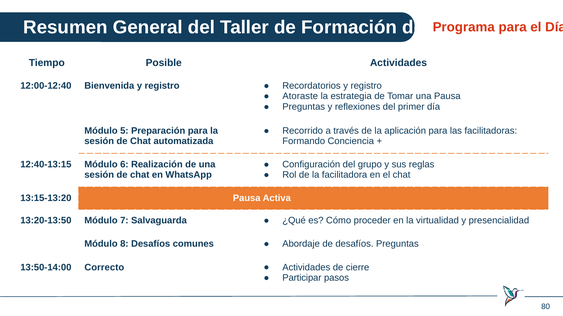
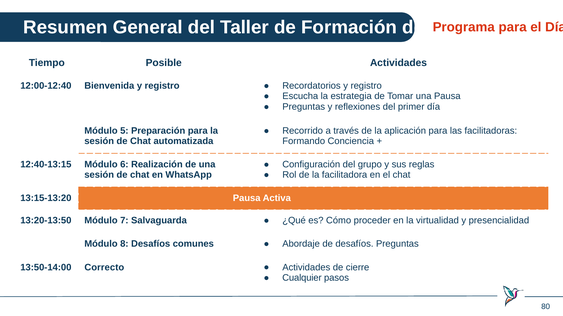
Atoraste: Atoraste -> Escucha (300, 96)
Participar: Participar -> Cualquier (302, 278)
